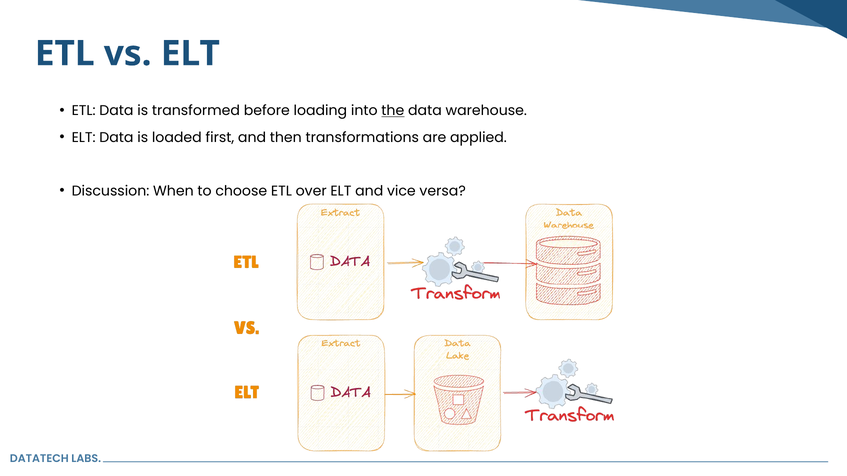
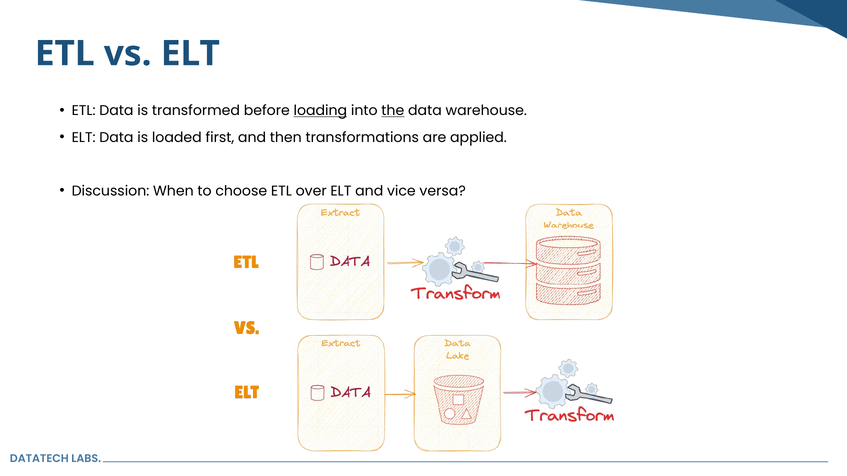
loading underline: none -> present (320, 111)
